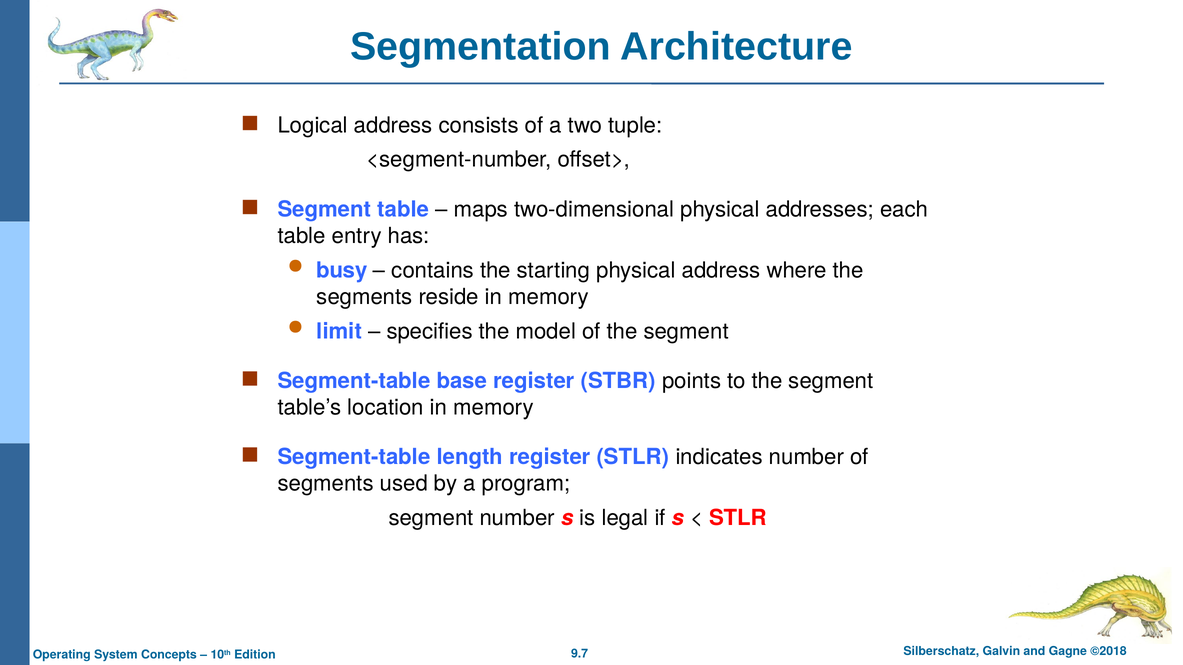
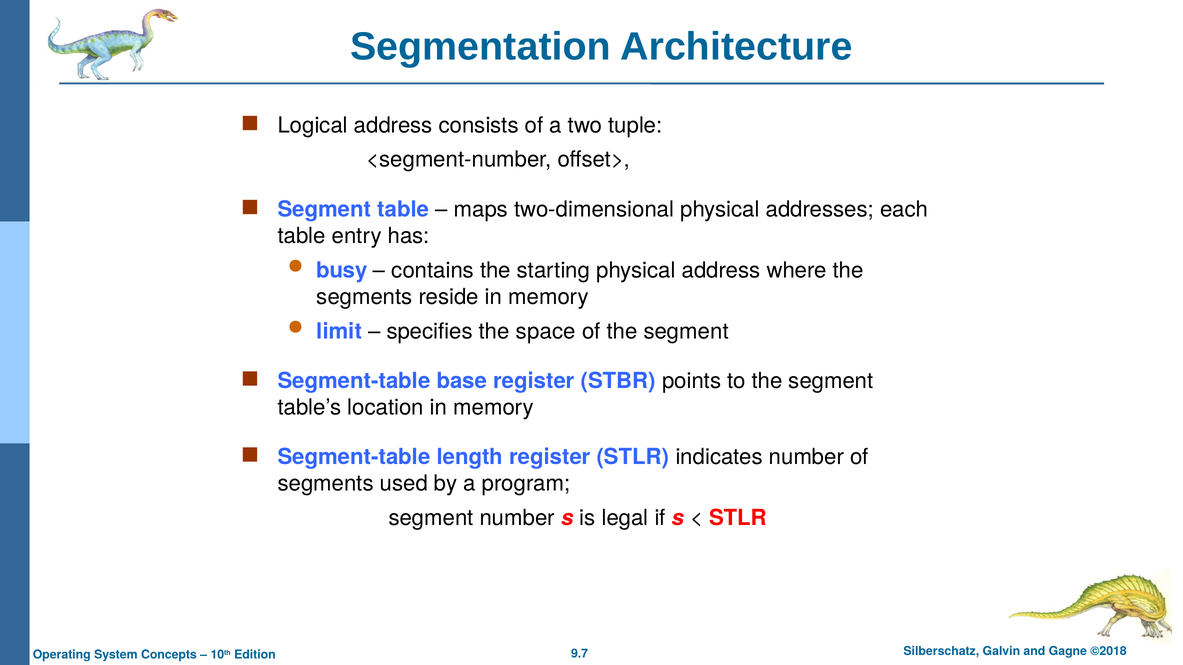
model: model -> space (546, 331)
